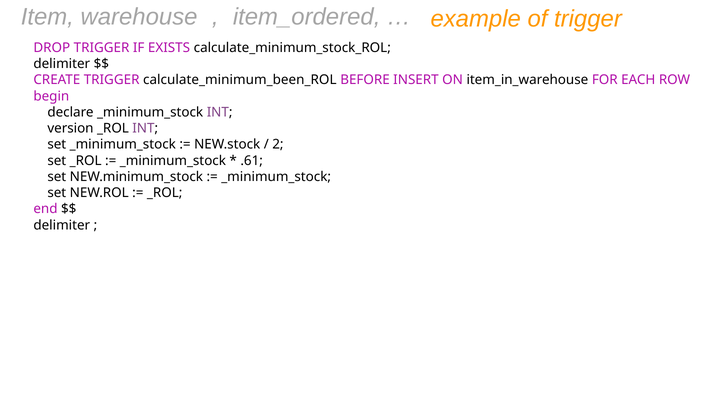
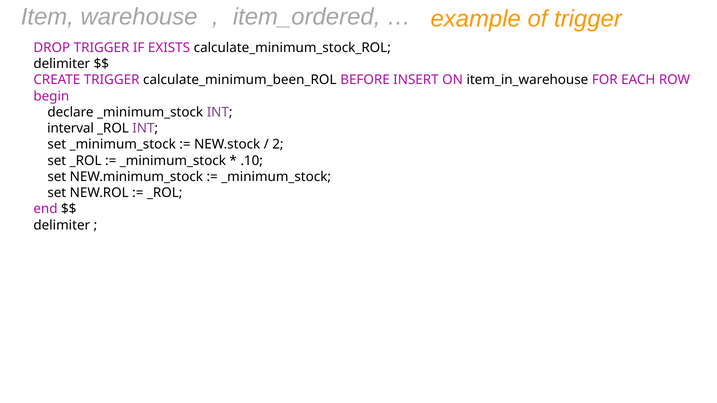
version: version -> interval (71, 129)
.61: .61 -> .10 (252, 161)
